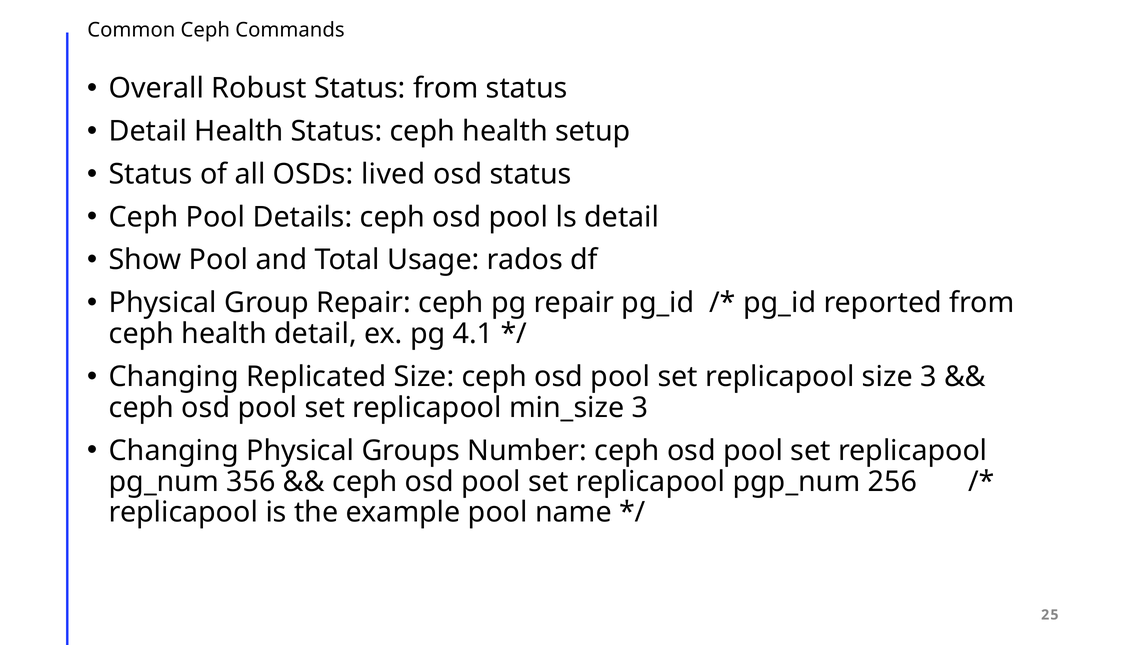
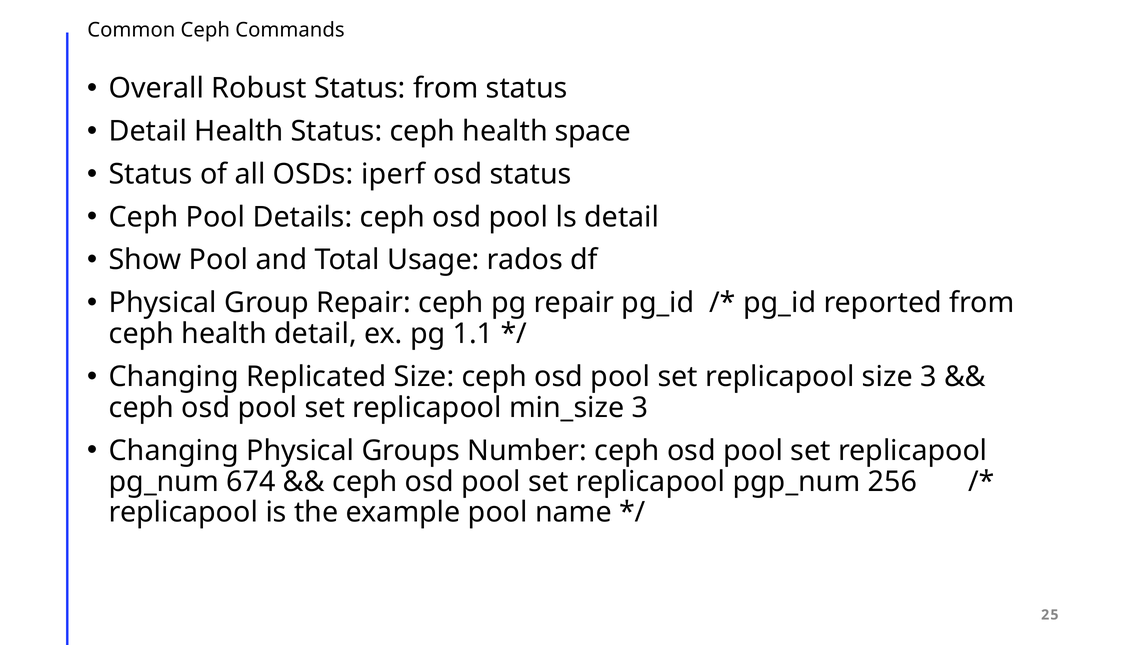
setup: setup -> space (593, 131)
lived: lived -> iperf (393, 174)
4.1: 4.1 -> 1.1 (473, 334)
356: 356 -> 674 (251, 481)
